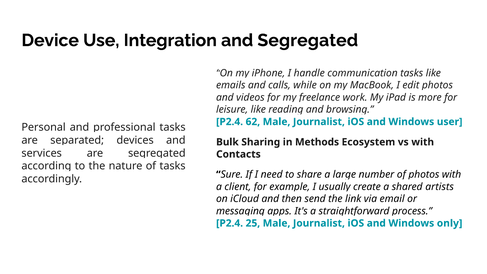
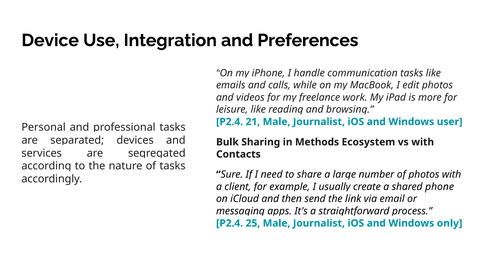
and Segregated: Segregated -> Preferences (308, 40)
62: 62 -> 21 (253, 122)
artists: artists -> phone (440, 187)
